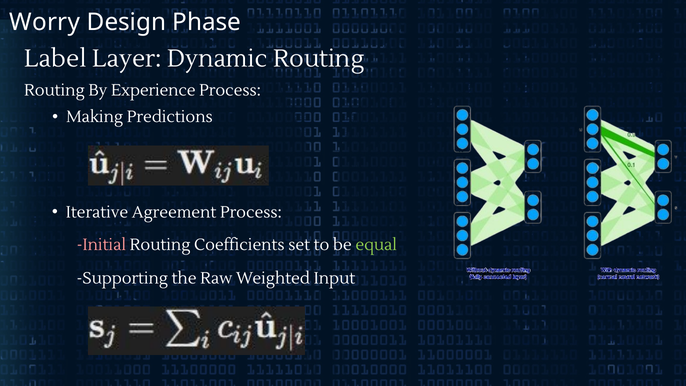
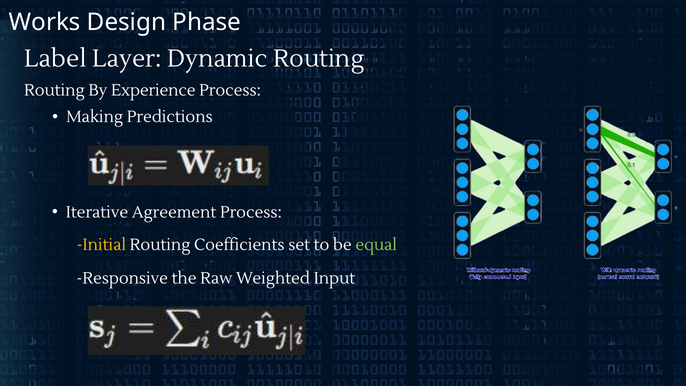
Worry: Worry -> Works (45, 22)
Initial colour: pink -> yellow (101, 245)
Supporting: Supporting -> Responsive (122, 278)
